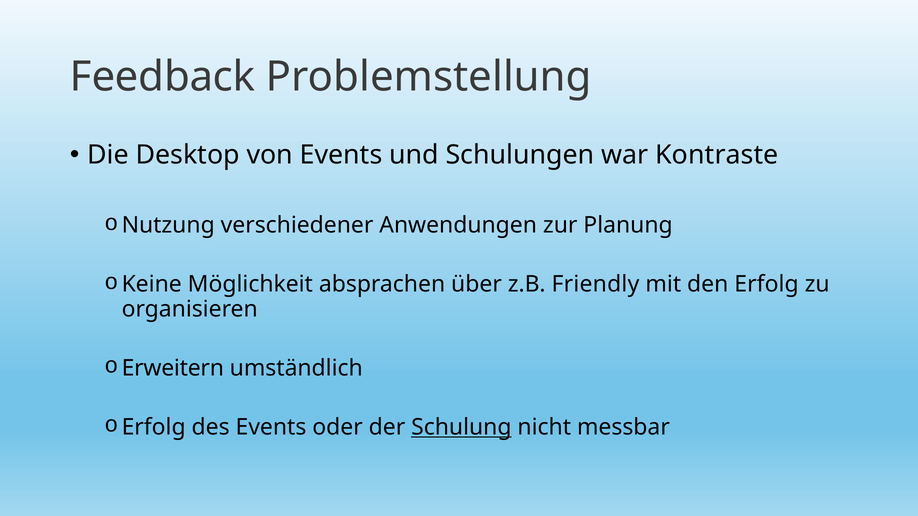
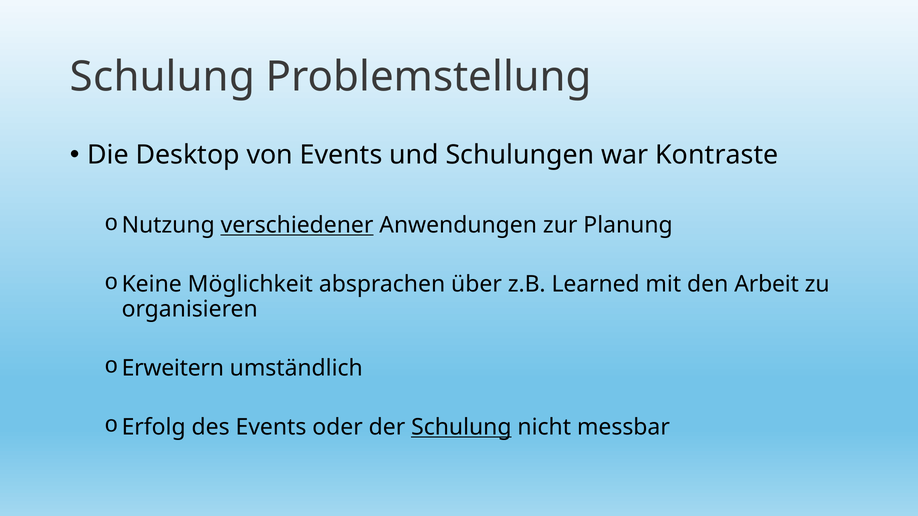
Feedback: Feedback -> Schulung (162, 77)
verschiedener underline: none -> present (297, 225)
Friendly: Friendly -> Learned (596, 284)
den Erfolg: Erfolg -> Arbeit (767, 284)
